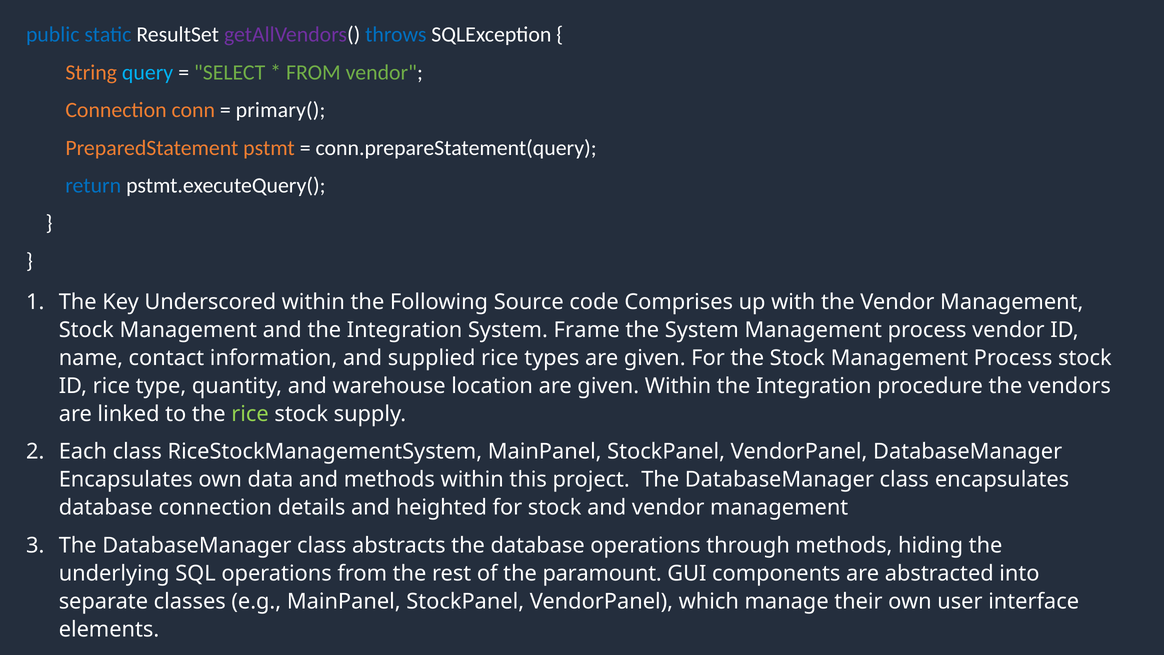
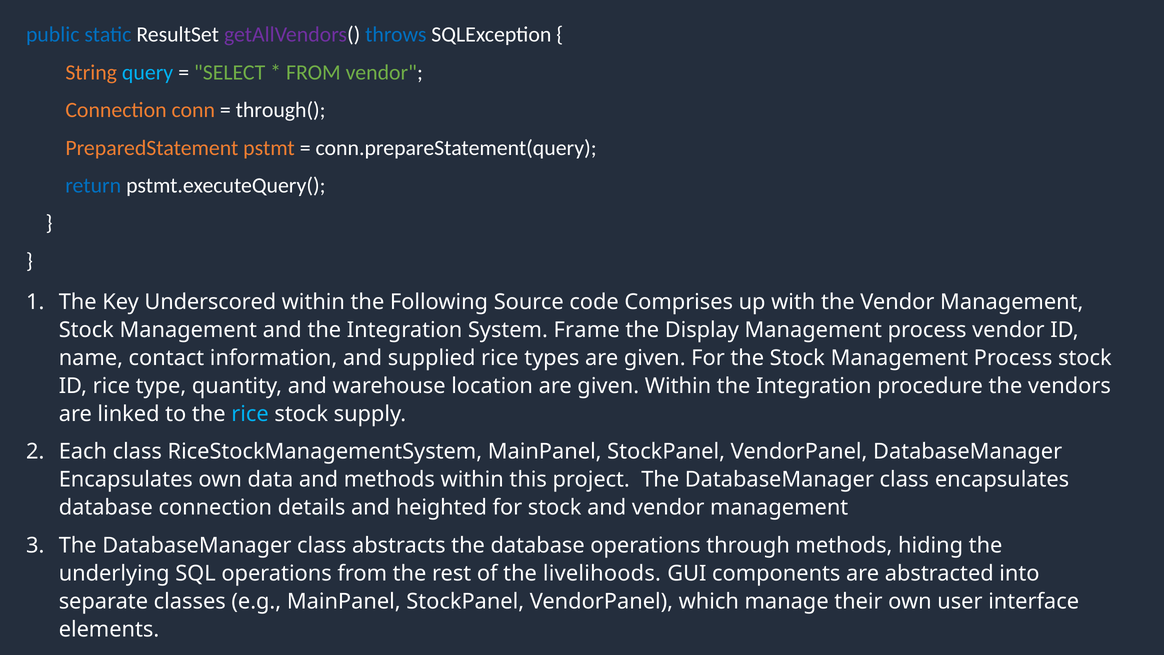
primary(: primary( -> through( (281, 110)
the System: System -> Display (702, 330)
rice colour: light green -> light blue (250, 414)
paramount: paramount -> livelihoods (602, 573)
